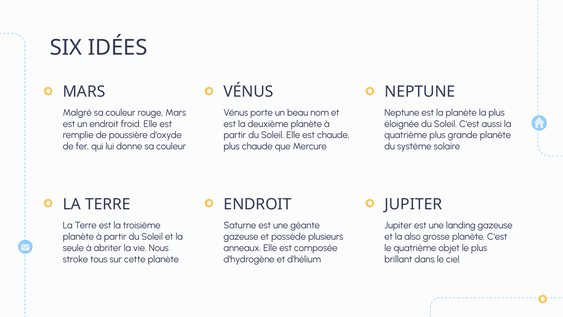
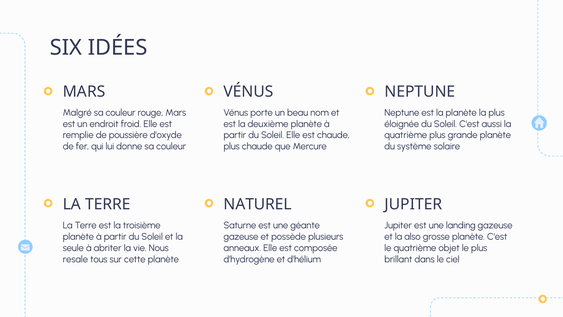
TERRE ENDROIT: ENDROIT -> NATUREL (258, 204)
stroke: stroke -> resale (75, 259)
